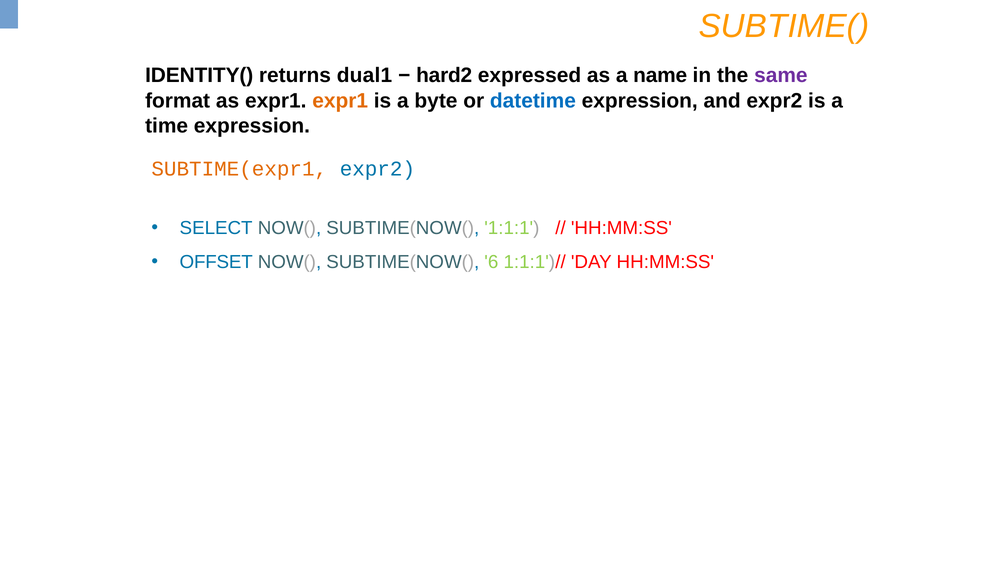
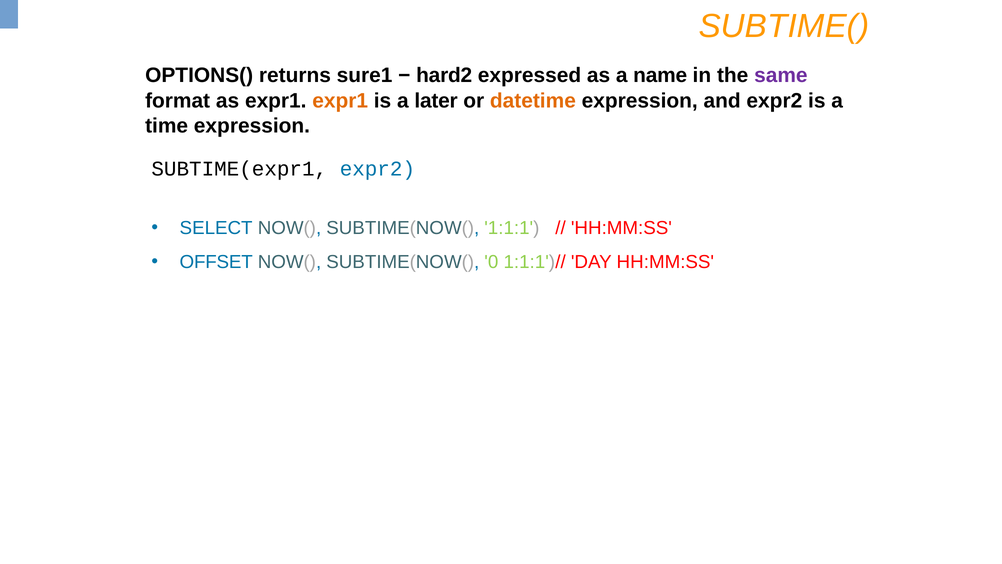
IDENTITY(: IDENTITY( -> OPTIONS( (199, 75)
dual1: dual1 -> sure1 (365, 75)
byte: byte -> later (436, 101)
datetime colour: blue -> orange (533, 101)
SUBTIME(expr1 colour: orange -> black (239, 169)
6: 6 -> 0 (491, 262)
